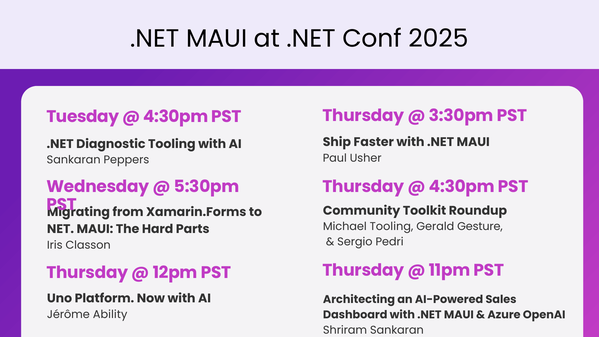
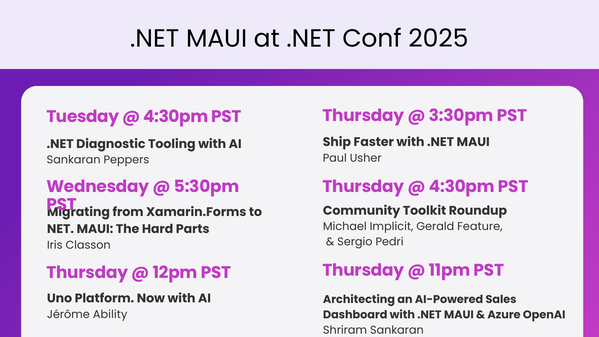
Michael Tooling: Tooling -> Implicit (392, 227)
Gesture: Gesture -> Feature (480, 227)
